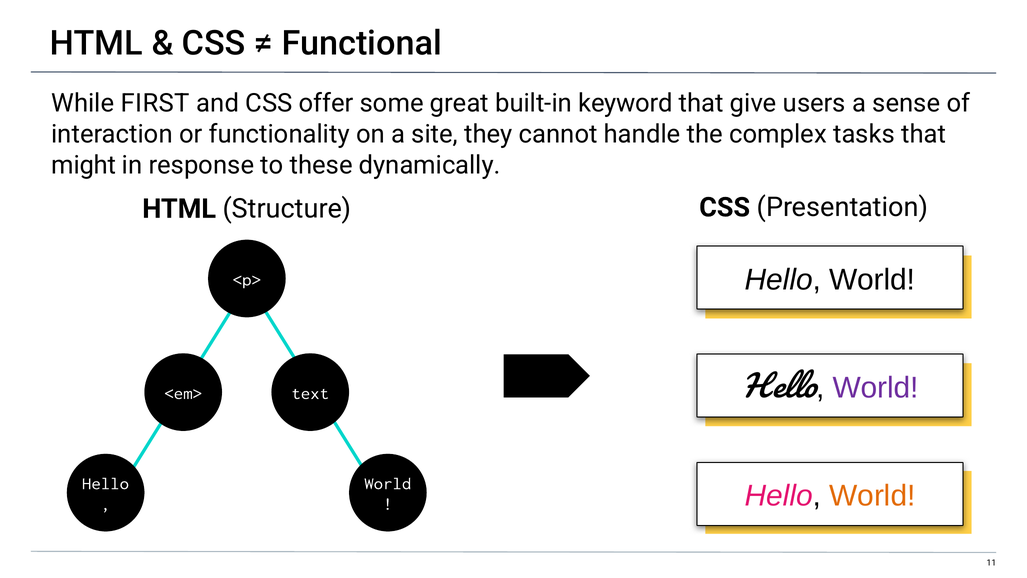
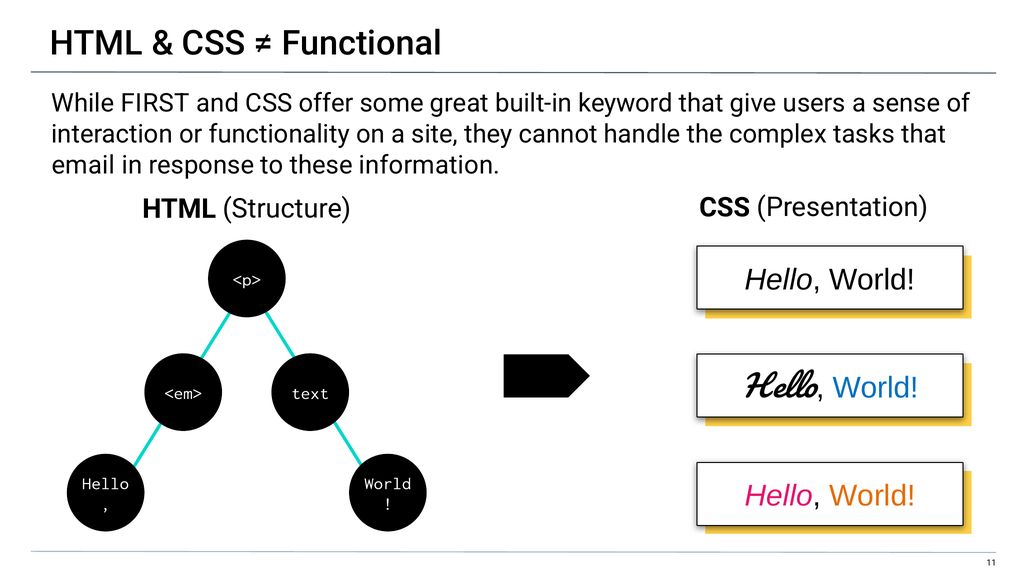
might: might -> email (83, 165)
dynamically: dynamically -> information (430, 165)
World colour: purple -> blue (876, 388)
